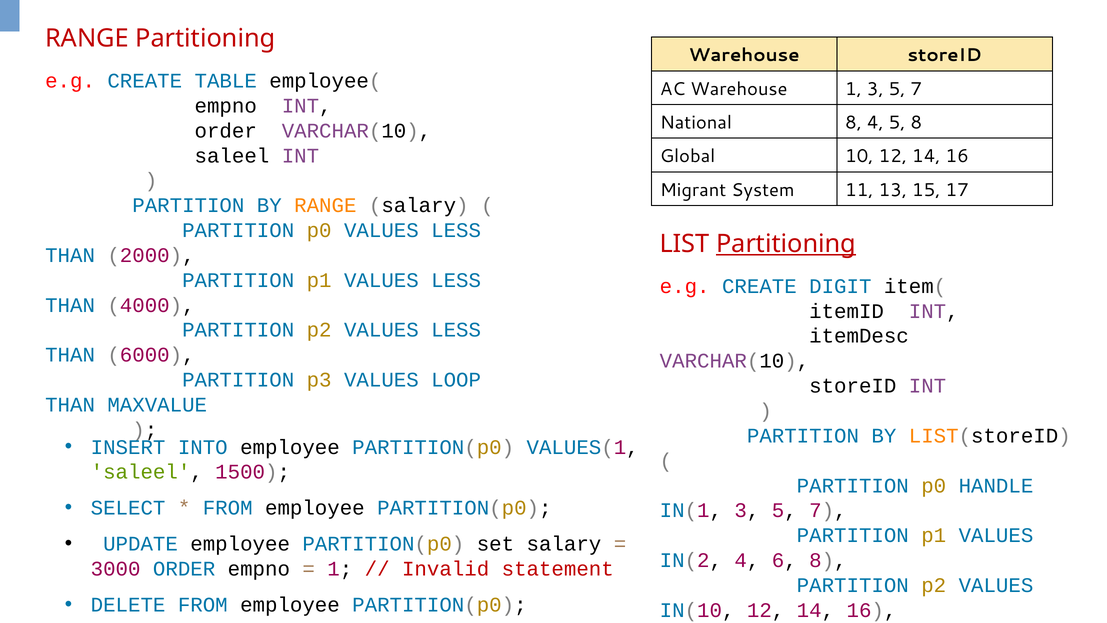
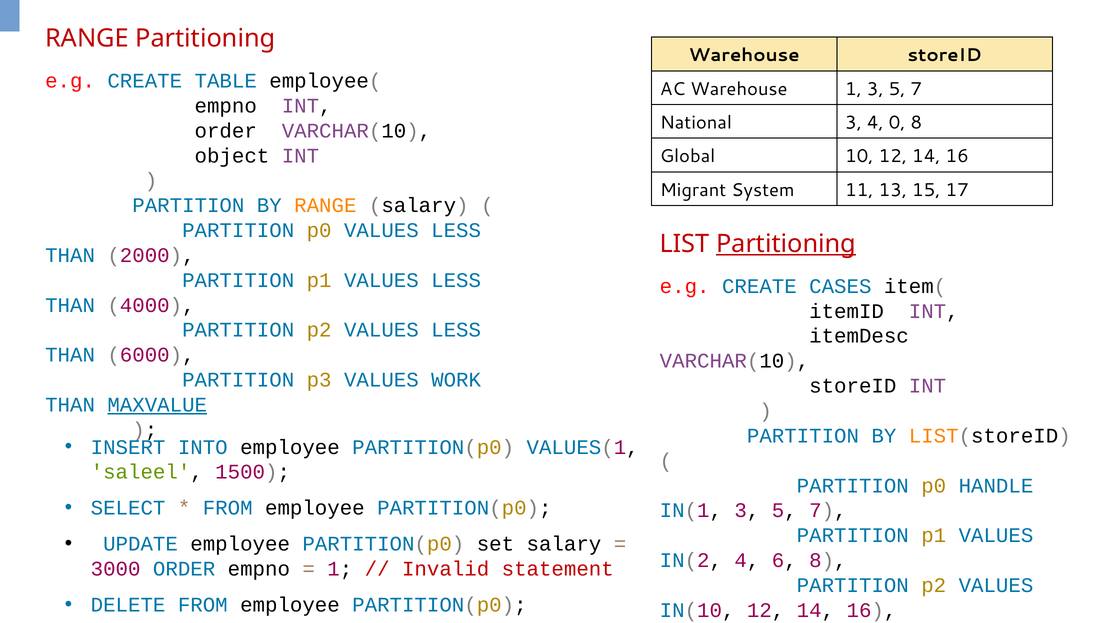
National 8: 8 -> 3 (854, 123)
4 5: 5 -> 0 (897, 123)
saleel: saleel -> object (232, 156)
DIGIT: DIGIT -> CASES (840, 286)
LOOP: LOOP -> WORK (456, 380)
MAXVALUE underline: none -> present (157, 405)
